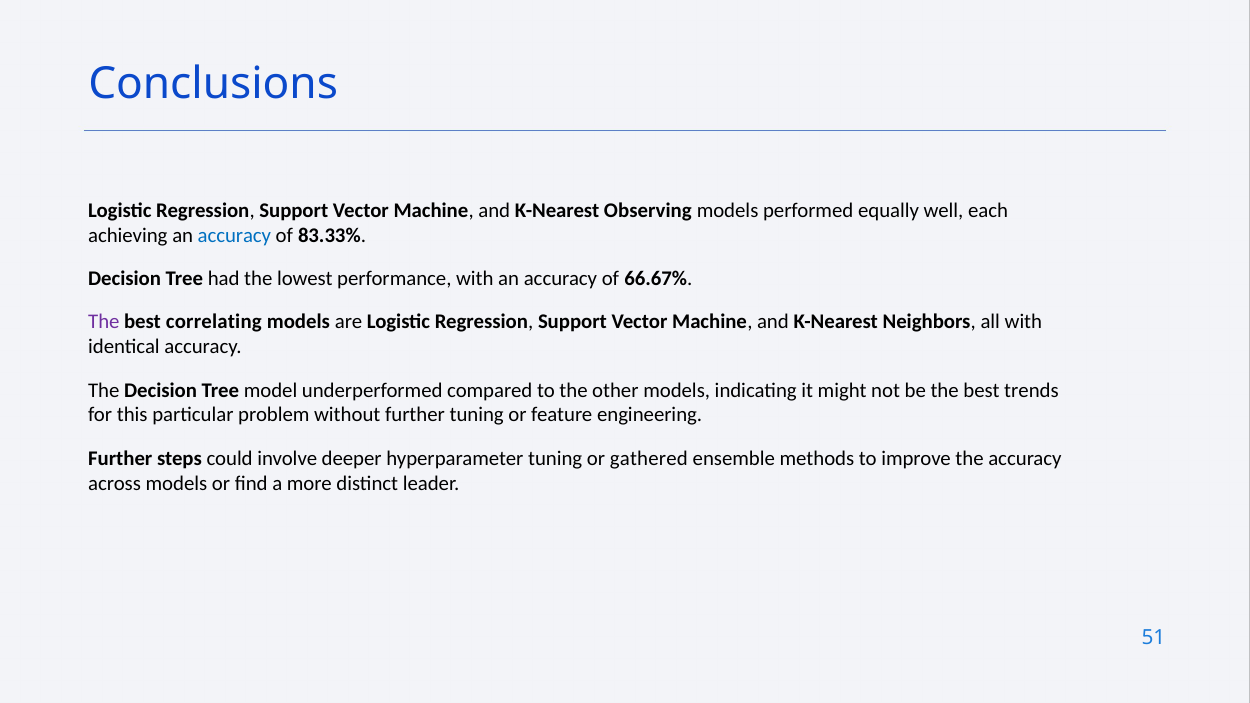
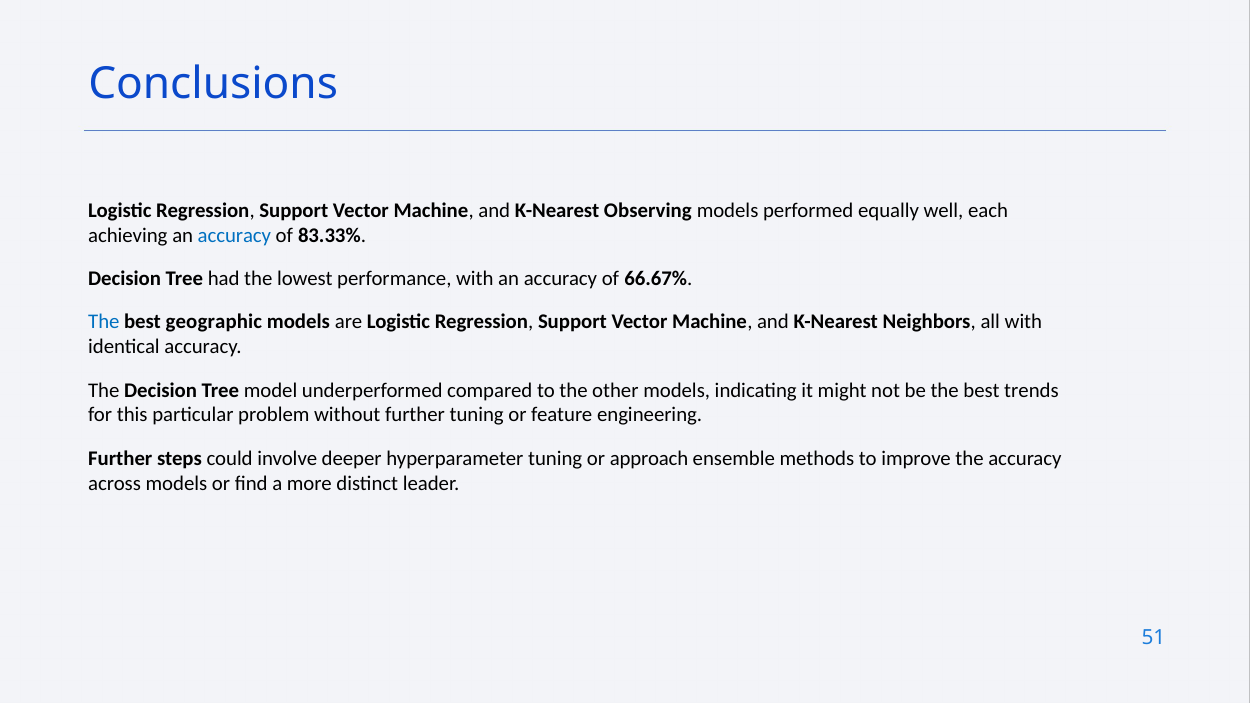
The colour: purple -> blue (104, 322)
correlating: correlating -> geographic (214, 322)
gathered: gathered -> approach (649, 458)
